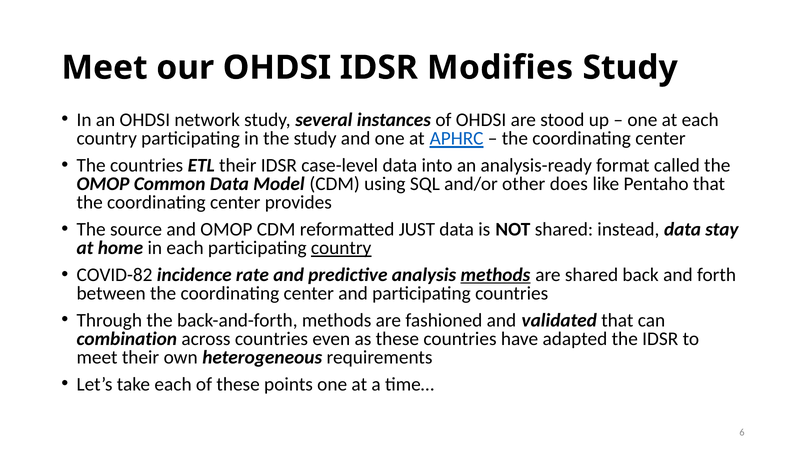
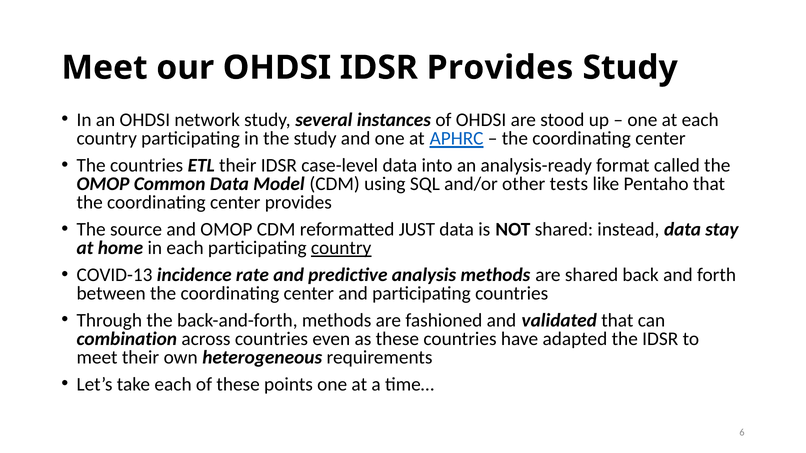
IDSR Modifies: Modifies -> Provides (500, 68)
does: does -> tests (569, 184)
COVID-82: COVID-82 -> COVID-13 (114, 275)
methods underline: present -> none (495, 275)
